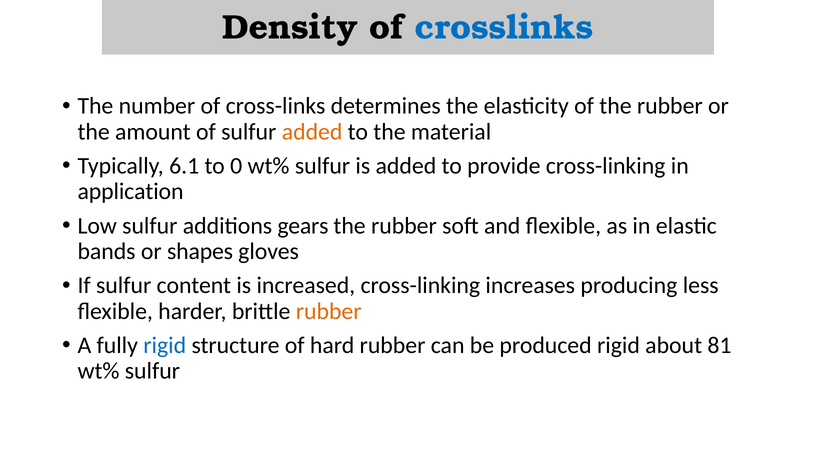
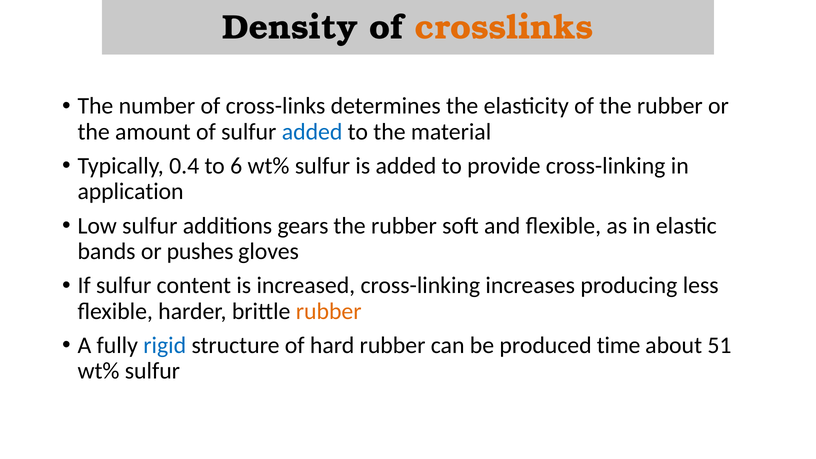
crosslinks colour: blue -> orange (504, 28)
added colour: orange -> blue (312, 132)
6.1: 6.1 -> 0.4 (184, 166)
0: 0 -> 6 (236, 166)
shapes: shapes -> pushes (200, 251)
produced rigid: rigid -> time (619, 345)
81: 81 -> 51 (719, 345)
